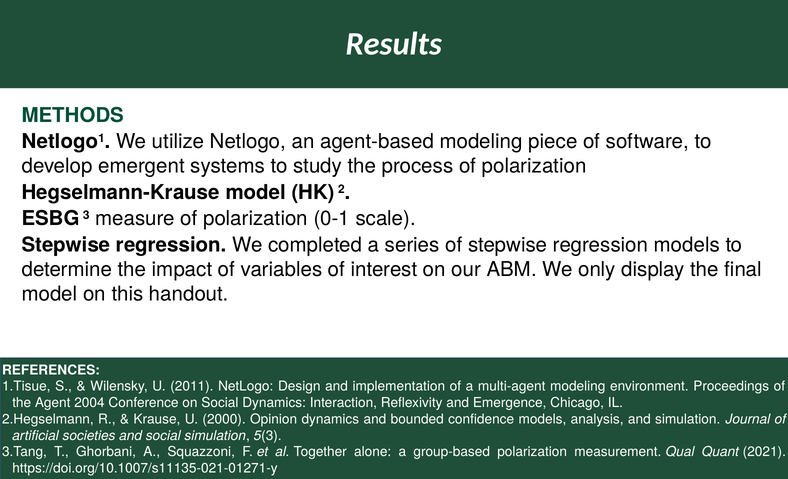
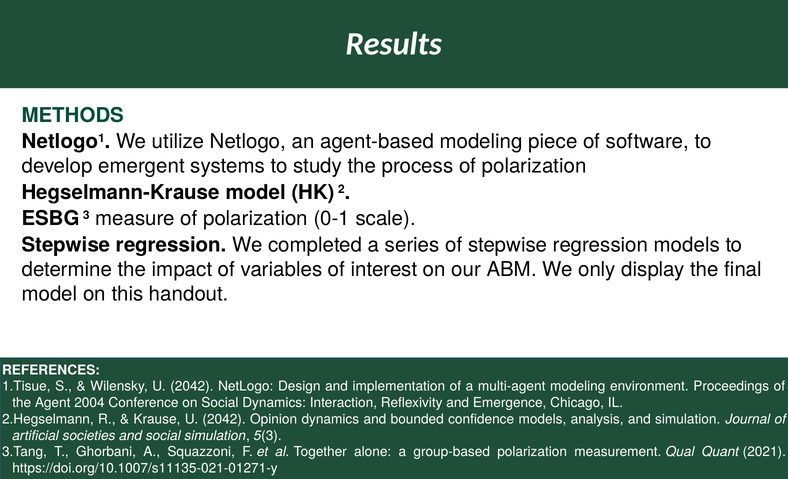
Wilensky U 2011: 2011 -> 2042 (192, 386)
Krause U 2000: 2000 -> 2042 (224, 419)
